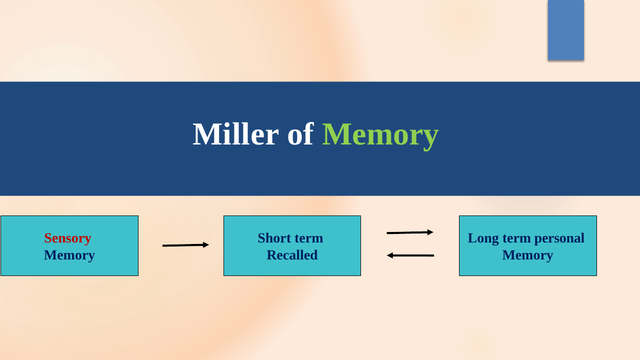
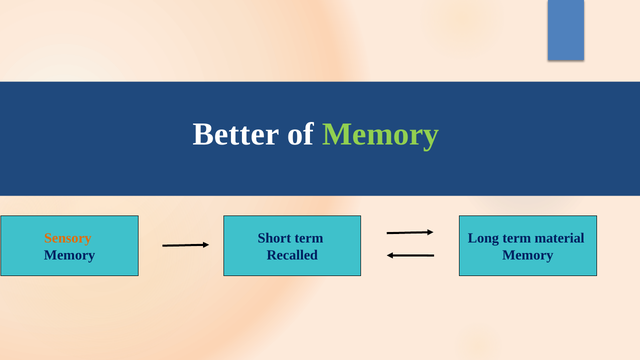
Miller: Miller -> Better (236, 134)
Sensory colour: red -> orange (68, 238)
personal: personal -> material (560, 238)
